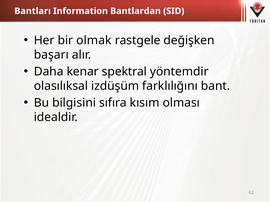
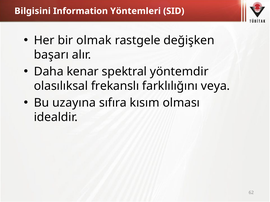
Bantları: Bantları -> Bilgisini (33, 11)
Bantlardan: Bantlardan -> Yöntemleri (135, 11)
izdüşüm: izdüşüm -> frekanslı (115, 86)
bant: bant -> veya (215, 86)
bilgisini: bilgisini -> uzayına (74, 103)
